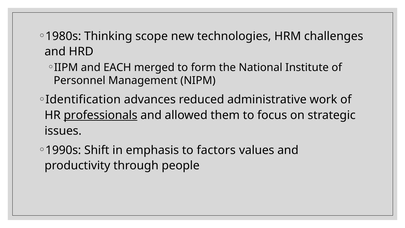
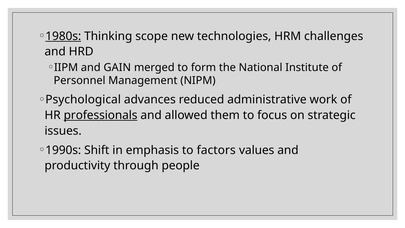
1980s underline: none -> present (63, 36)
EACH: EACH -> GAIN (117, 67)
Identification: Identification -> Psychological (83, 100)
